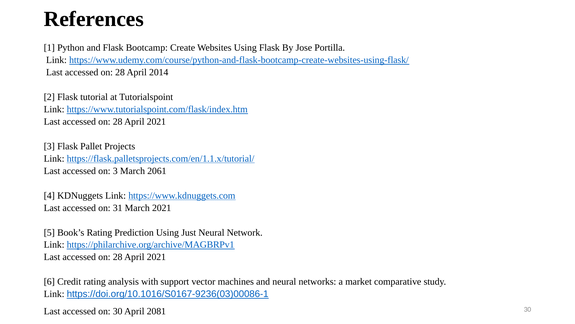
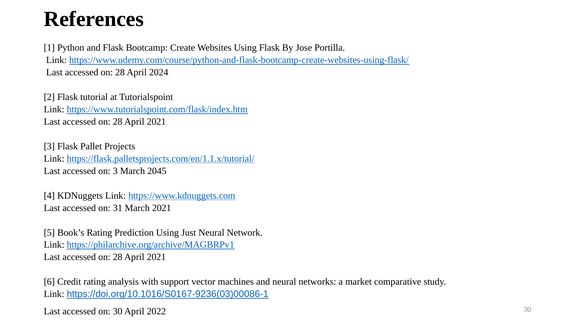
2014: 2014 -> 2024 (159, 72)
2061: 2061 -> 2045 (157, 171)
2081: 2081 -> 2022 (156, 311)
